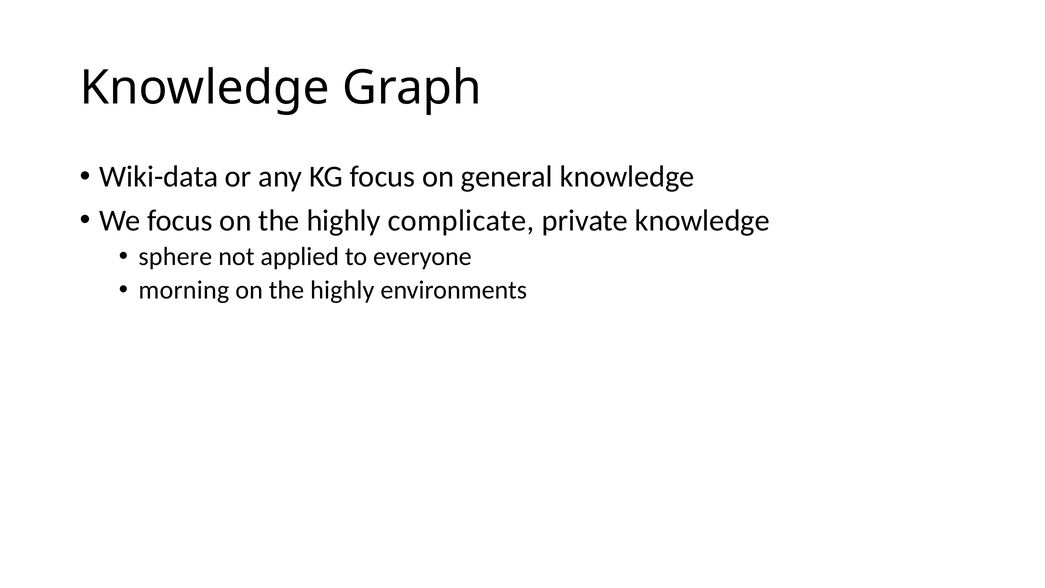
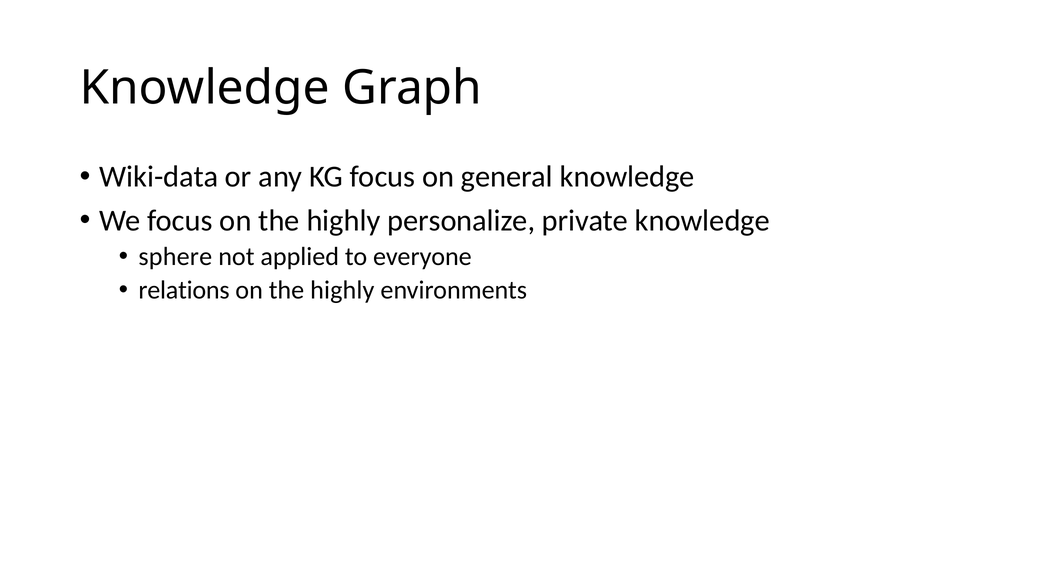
complicate: complicate -> personalize (461, 220)
morning: morning -> relations (184, 290)
